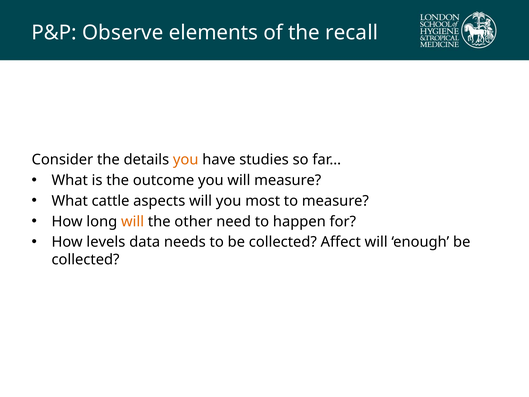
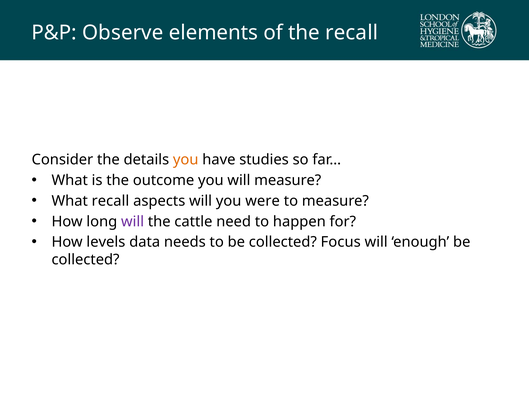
What cattle: cattle -> recall (110, 201)
most: most -> were (263, 201)
will colour: orange -> purple (133, 221)
other: other -> cattle (193, 221)
Affect: Affect -> Focus (341, 242)
